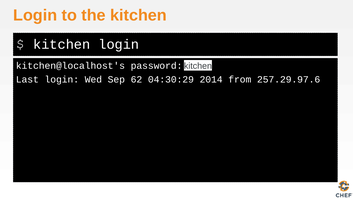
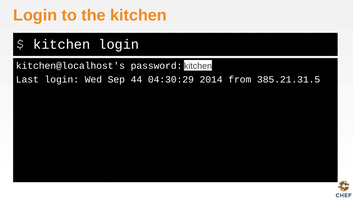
62: 62 -> 44 (136, 80)
257.29.97.6: 257.29.97.6 -> 385.21.31.5 (289, 80)
